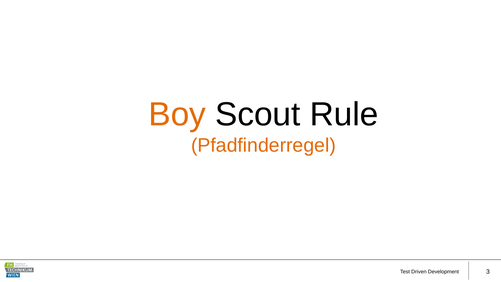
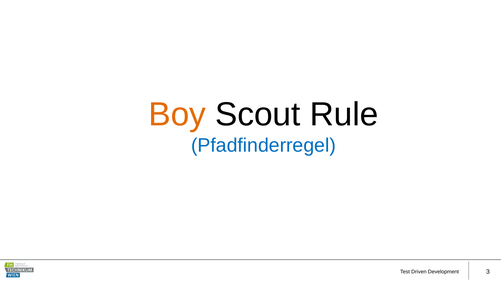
Pfadfinderregel colour: orange -> blue (263, 145)
